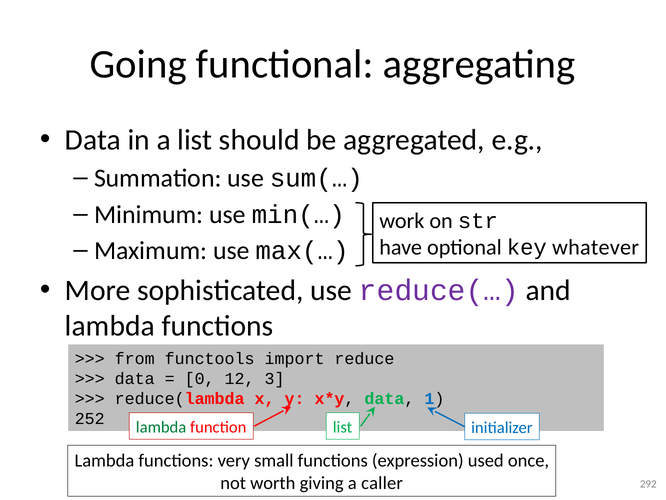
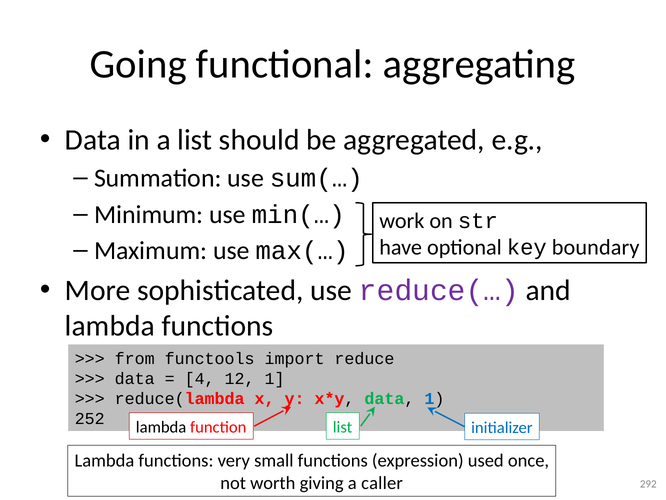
whatever: whatever -> boundary (596, 247)
0: 0 -> 4 (200, 379)
12 3: 3 -> 1 (275, 379)
lambda colour: green -> black (161, 427)
